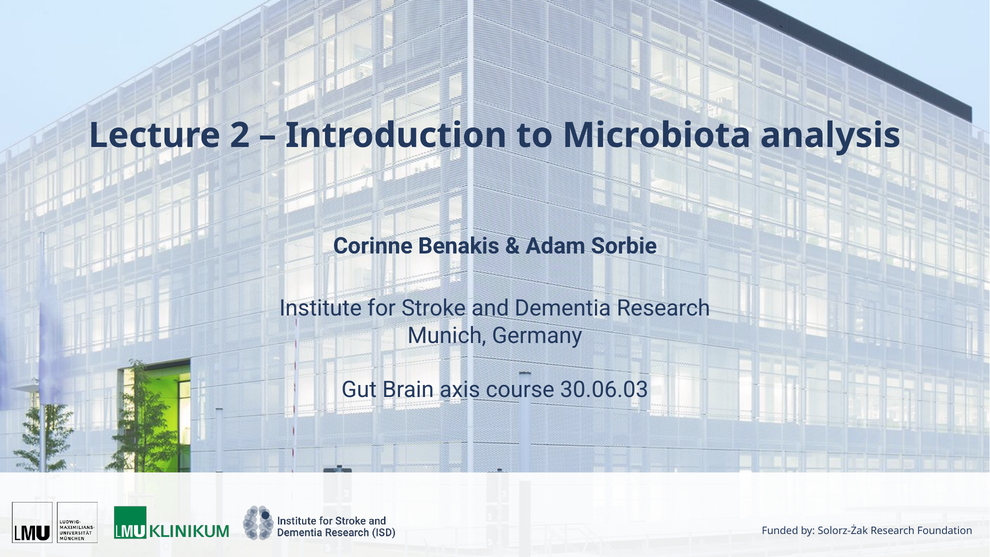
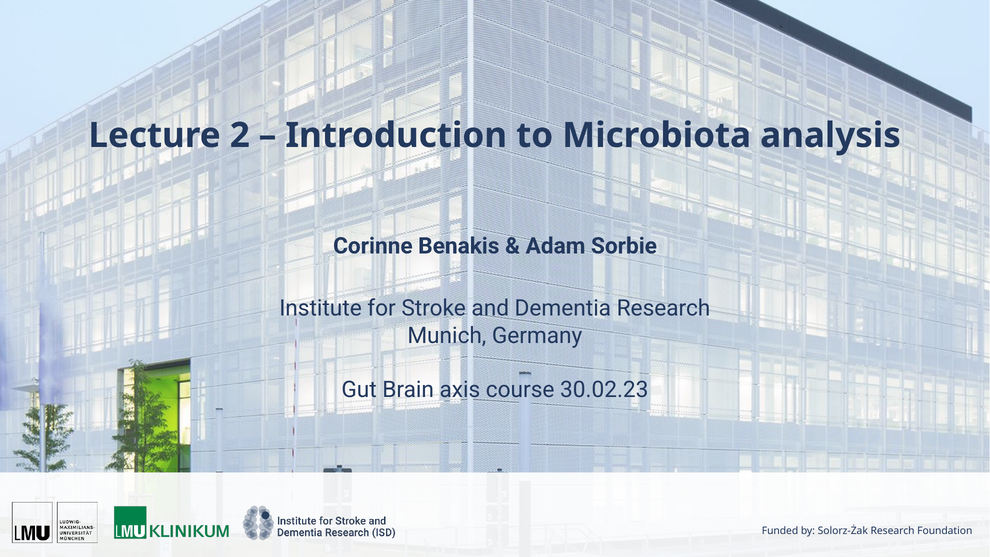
30.06.03: 30.06.03 -> 30.02.23 (604, 390)
